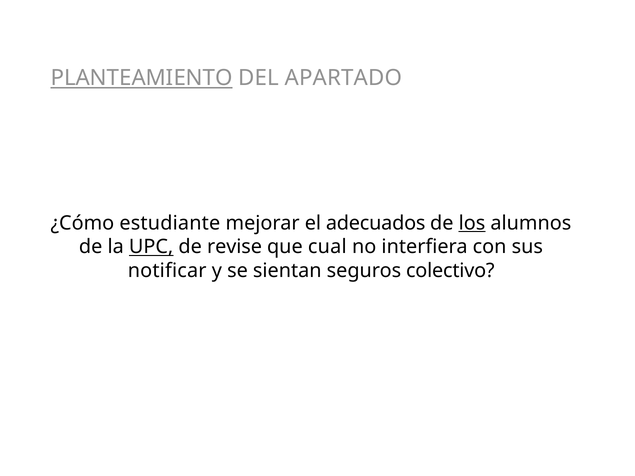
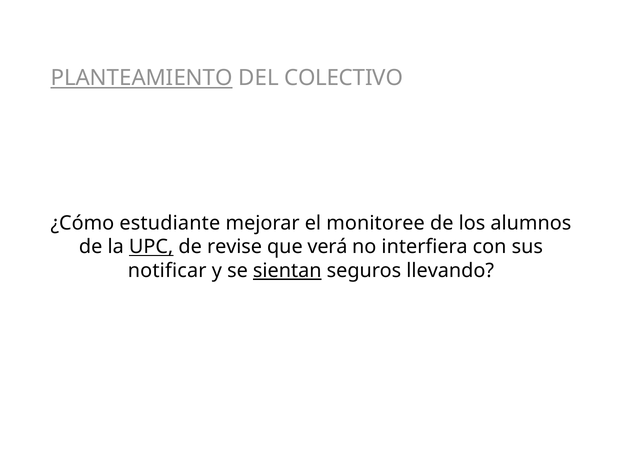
APARTADO: APARTADO -> COLECTIVO (344, 78)
adecuados: adecuados -> monitoree (376, 223)
los underline: present -> none (472, 223)
cual: cual -> verá (327, 247)
sientan underline: none -> present (287, 271)
colectivo: colectivo -> llevando (450, 271)
